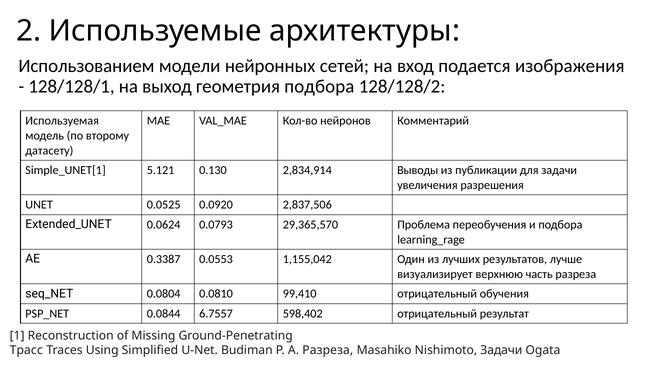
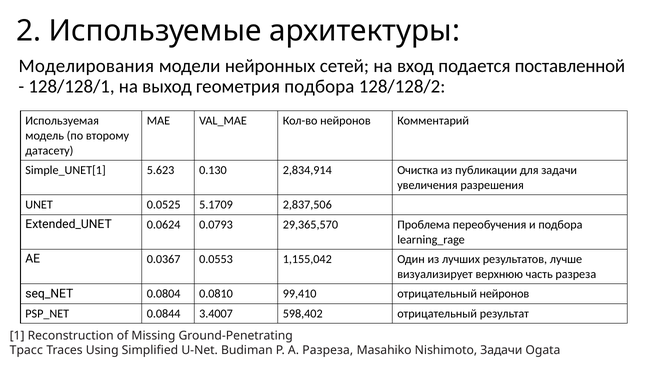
Использованием: Использованием -> Моделирования (86, 66)
изображения: изображения -> поставленной (570, 66)
5.121: 5.121 -> 5.623 (161, 170)
Выводы: Выводы -> Очистка (418, 170)
0.0920: 0.0920 -> 5.1709 (216, 205)
0.3387: 0.3387 -> 0.0367 (164, 259)
отрицательный обучения: обучения -> нейронов (504, 293)
6.7557: 6.7557 -> 3.4007 (216, 313)
